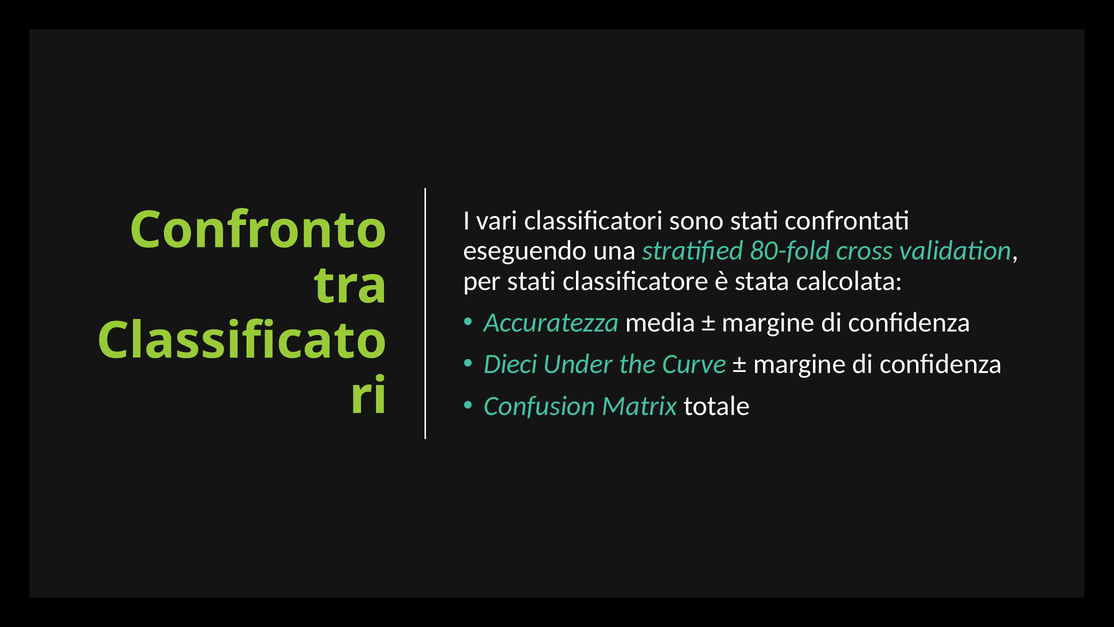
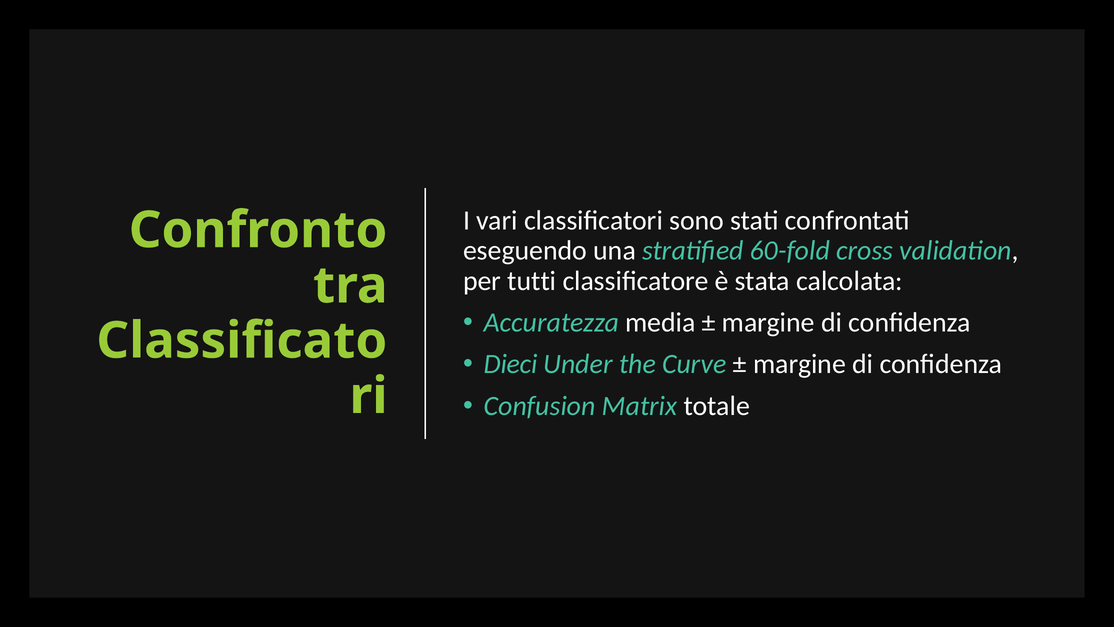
80-fold: 80-fold -> 60-fold (790, 251)
per stati: stati -> tutti (532, 281)
